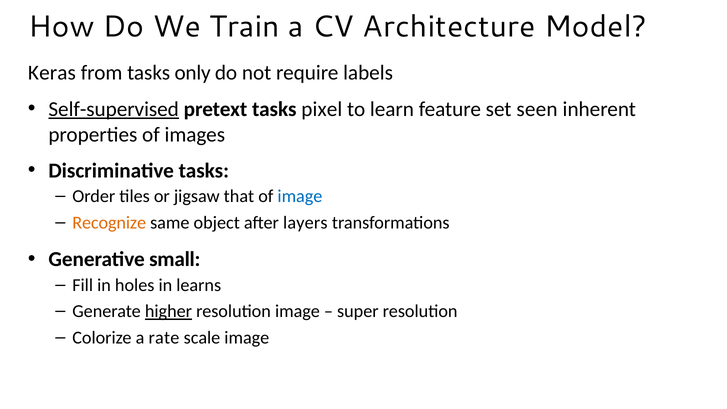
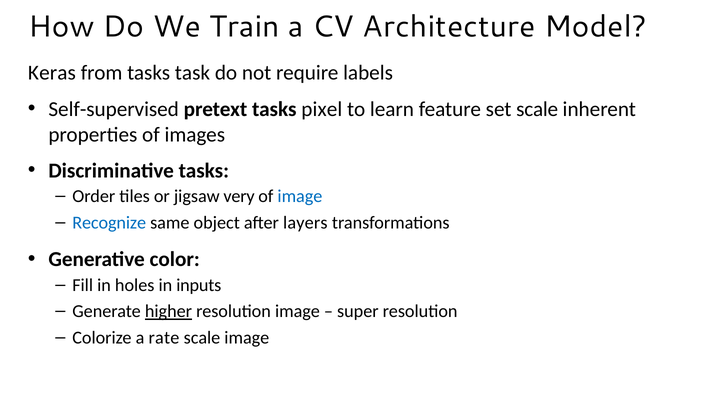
only: only -> task (192, 73)
Self-supervised underline: present -> none (114, 109)
set seen: seen -> scale (537, 109)
that: that -> very (239, 196)
Recognize colour: orange -> blue (109, 223)
small: small -> color (175, 259)
learns: learns -> inputs (199, 285)
